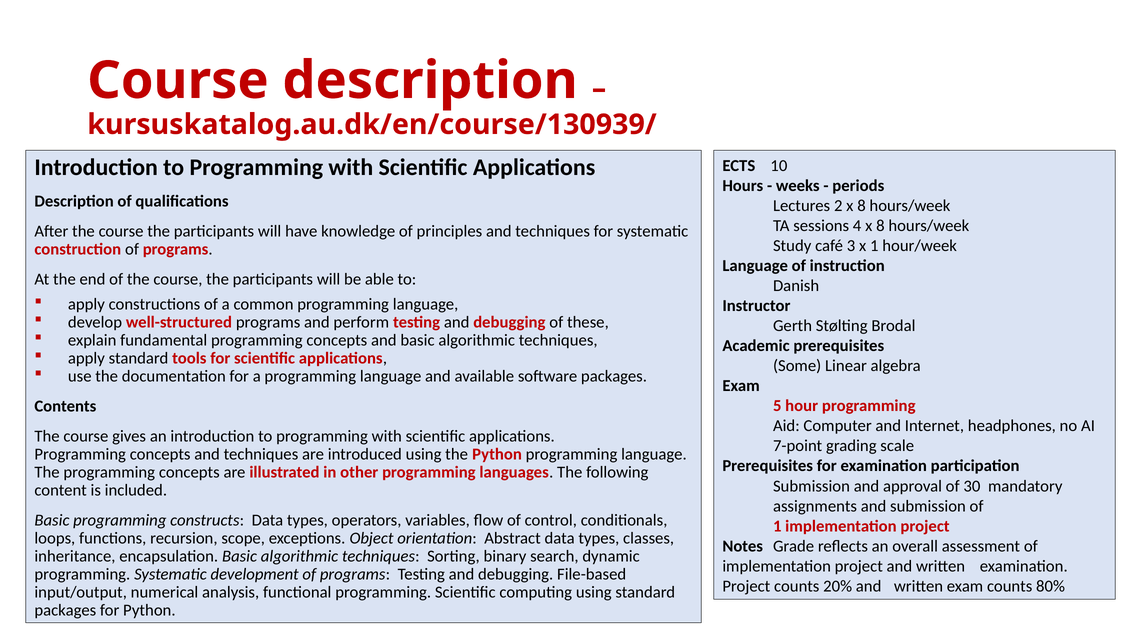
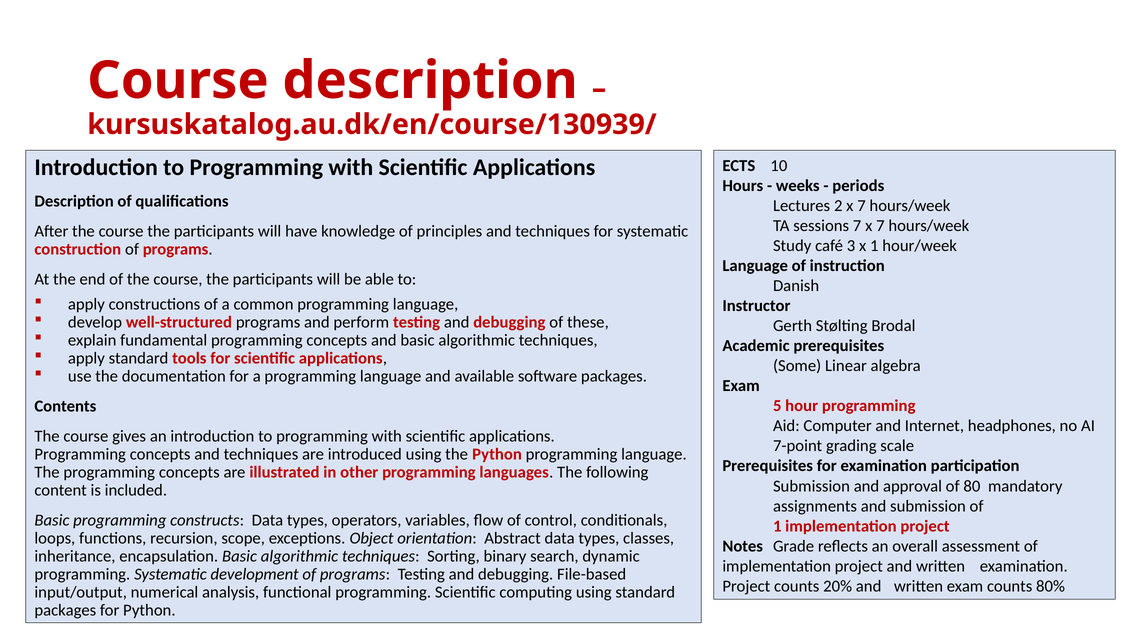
2 x 8: 8 -> 7 (862, 206)
sessions 4: 4 -> 7 (857, 226)
8: 8 -> 7 (880, 226)
30: 30 -> 80 (972, 486)
